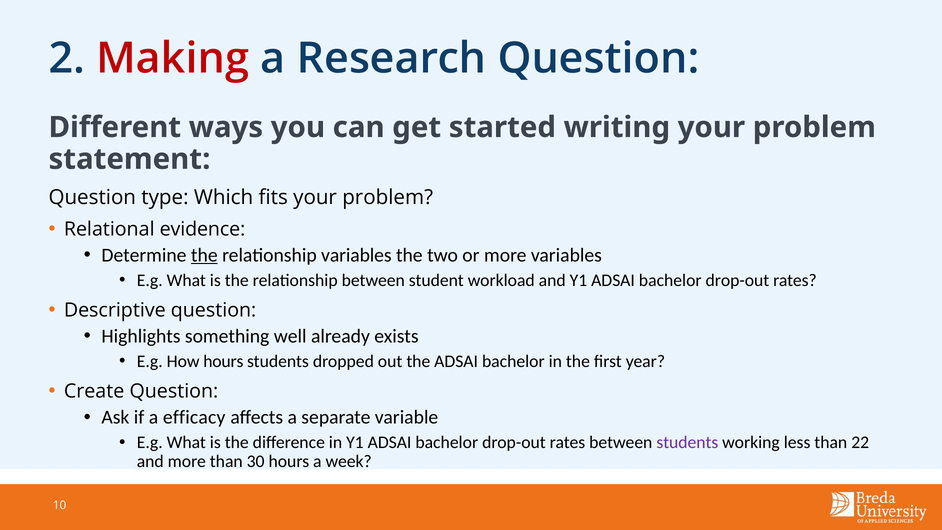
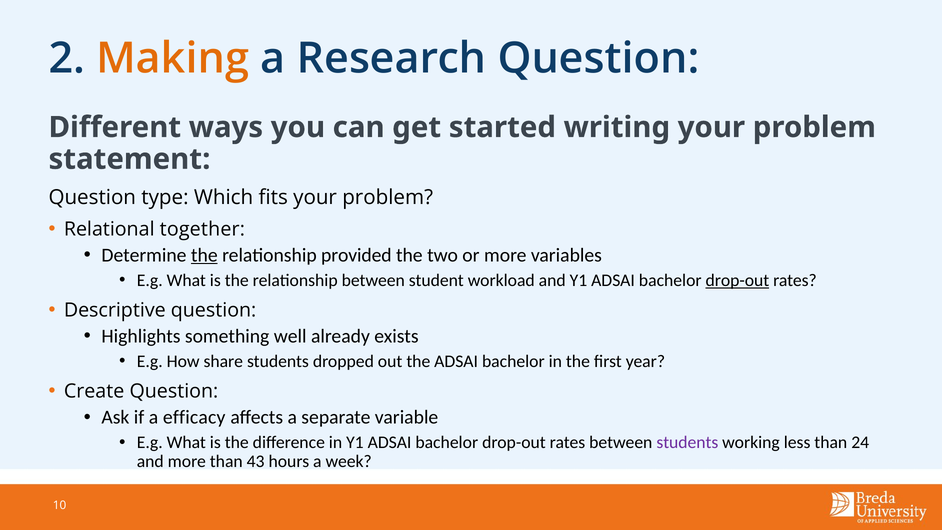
Making colour: red -> orange (173, 58)
evidence: evidence -> together (202, 229)
relationship variables: variables -> provided (356, 255)
drop-out underline: none -> present (737, 280)
How hours: hours -> share (223, 361)
22: 22 -> 24 (860, 442)
30: 30 -> 43 (256, 461)
